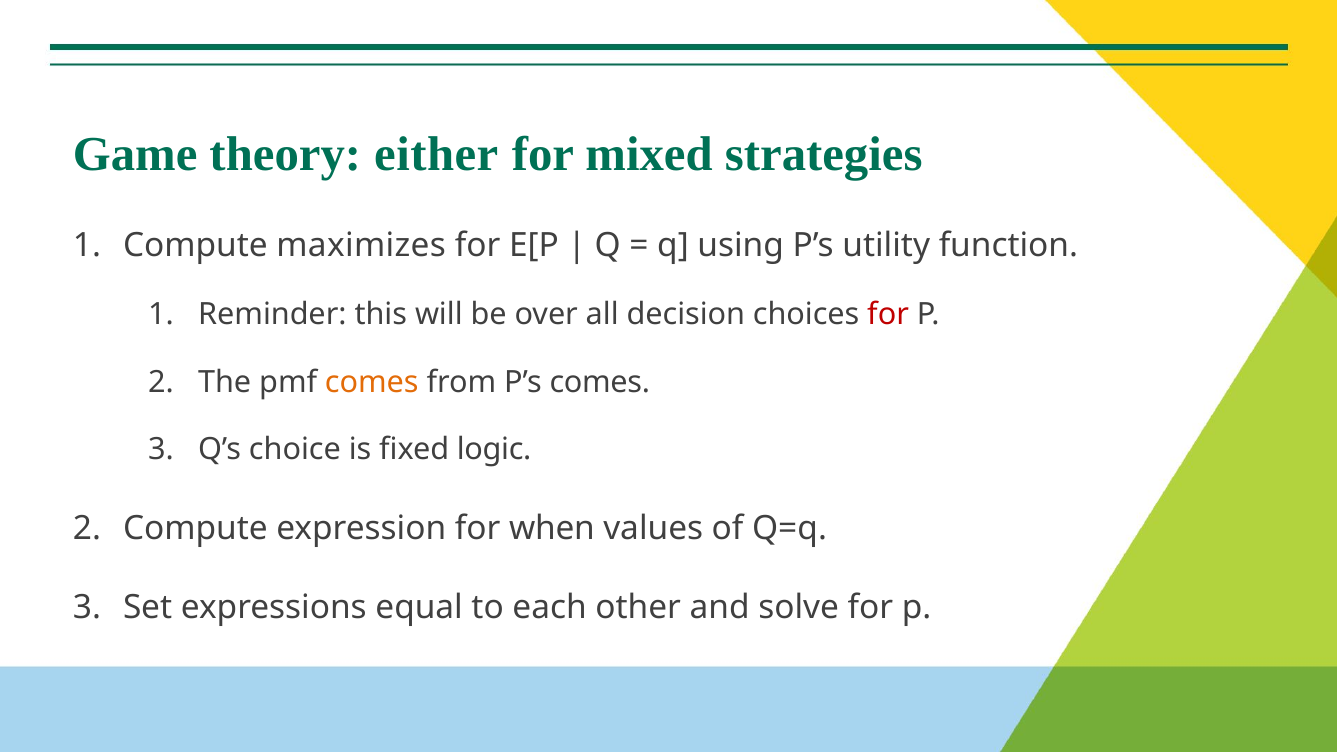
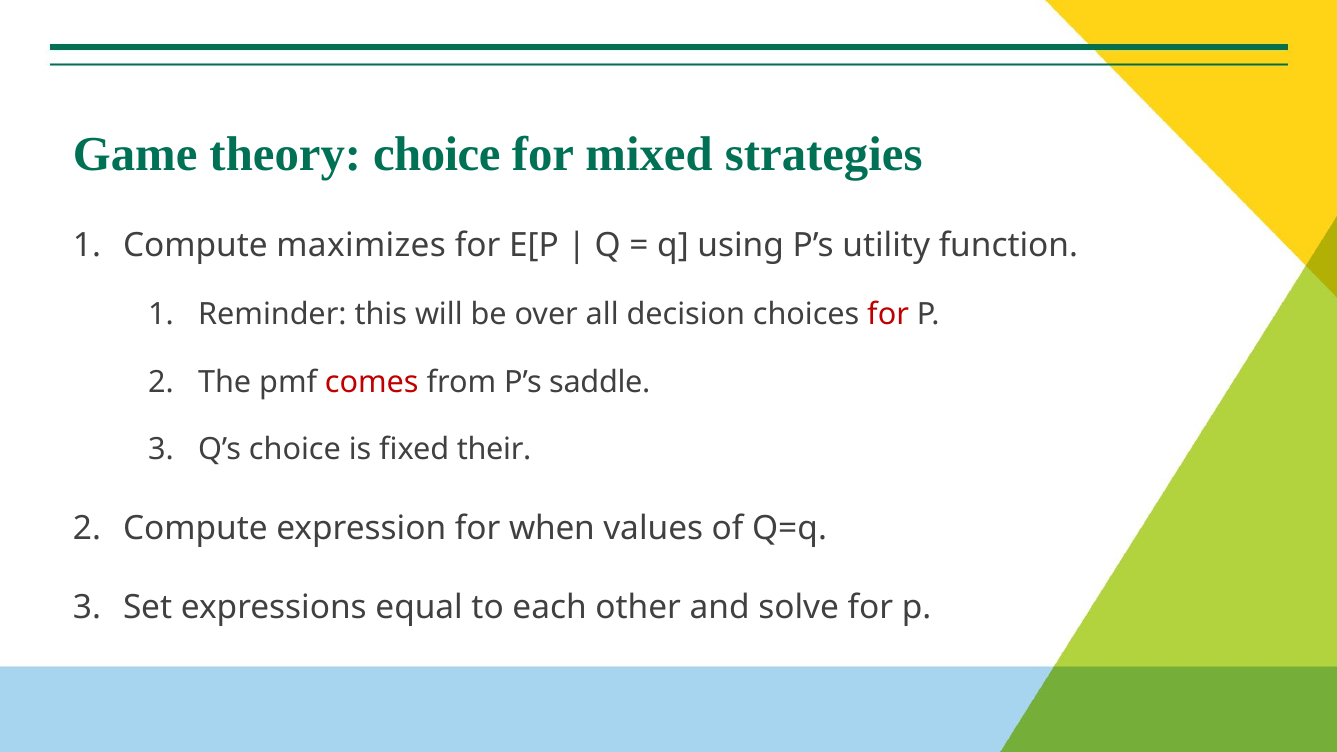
theory either: either -> choice (437, 154)
comes colour: orange -> red (372, 382)
P’s comes: comes -> saddle (600, 382)
logic: logic -> their (494, 450)
